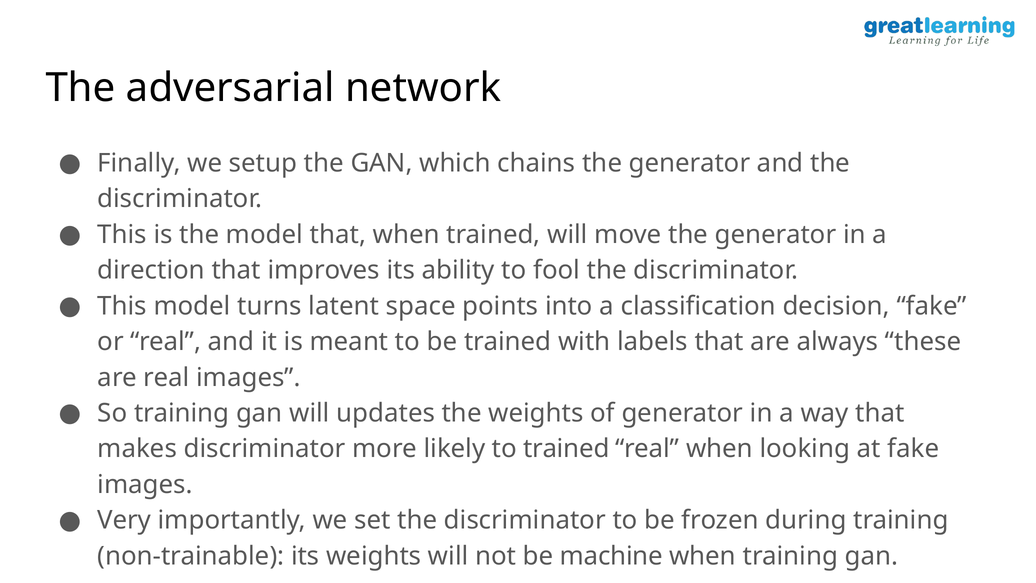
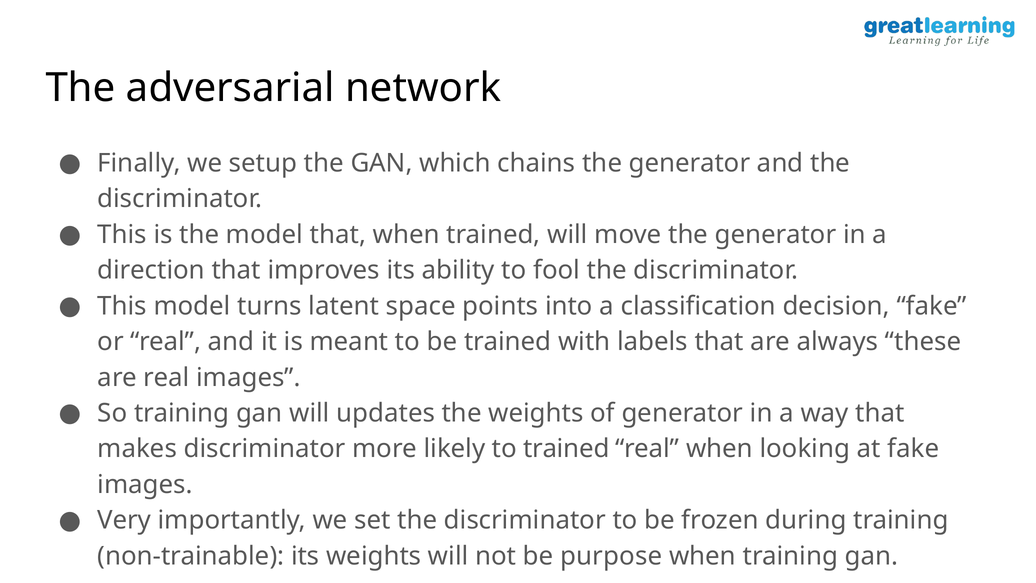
machine: machine -> purpose (611, 556)
